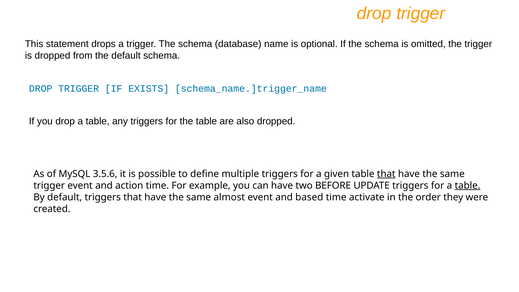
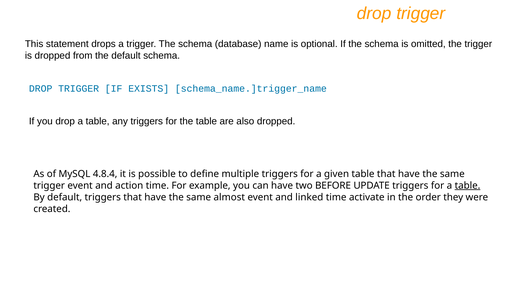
3.5.6: 3.5.6 -> 4.8.4 (105, 174)
that underline: present -> none (386, 174)
based: based -> linked (309, 197)
